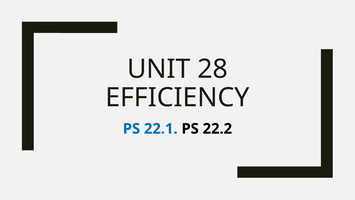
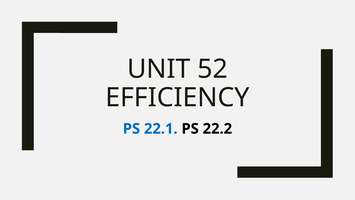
28: 28 -> 52 (213, 69)
